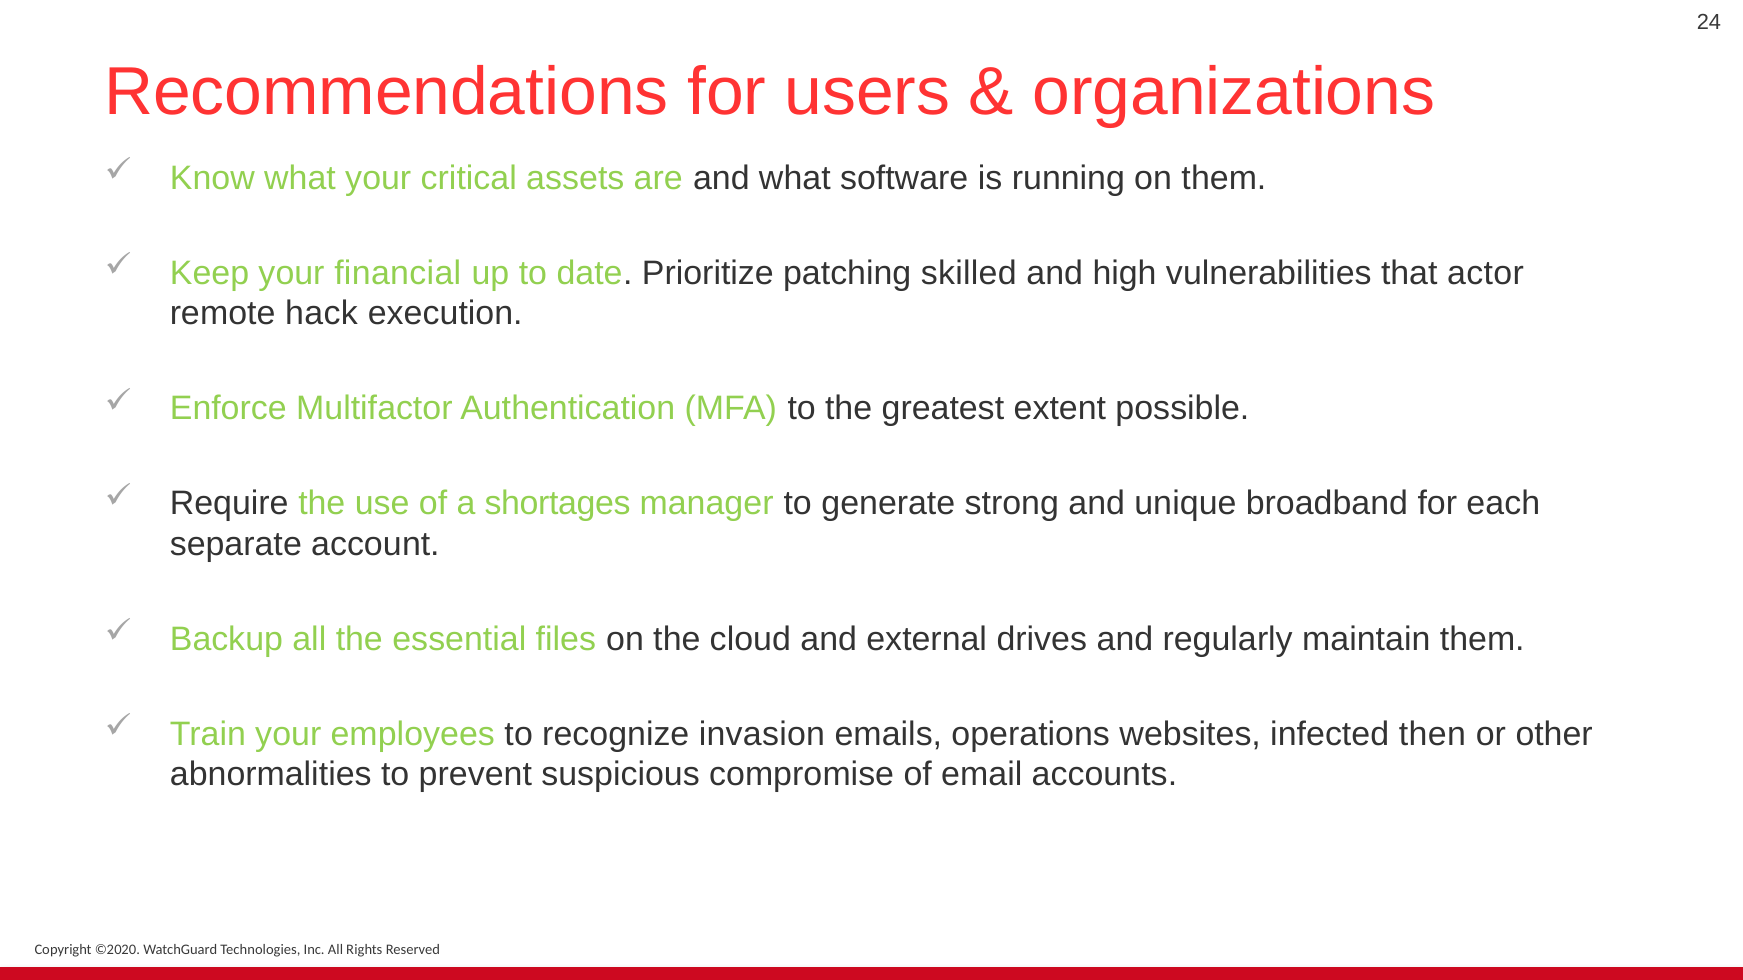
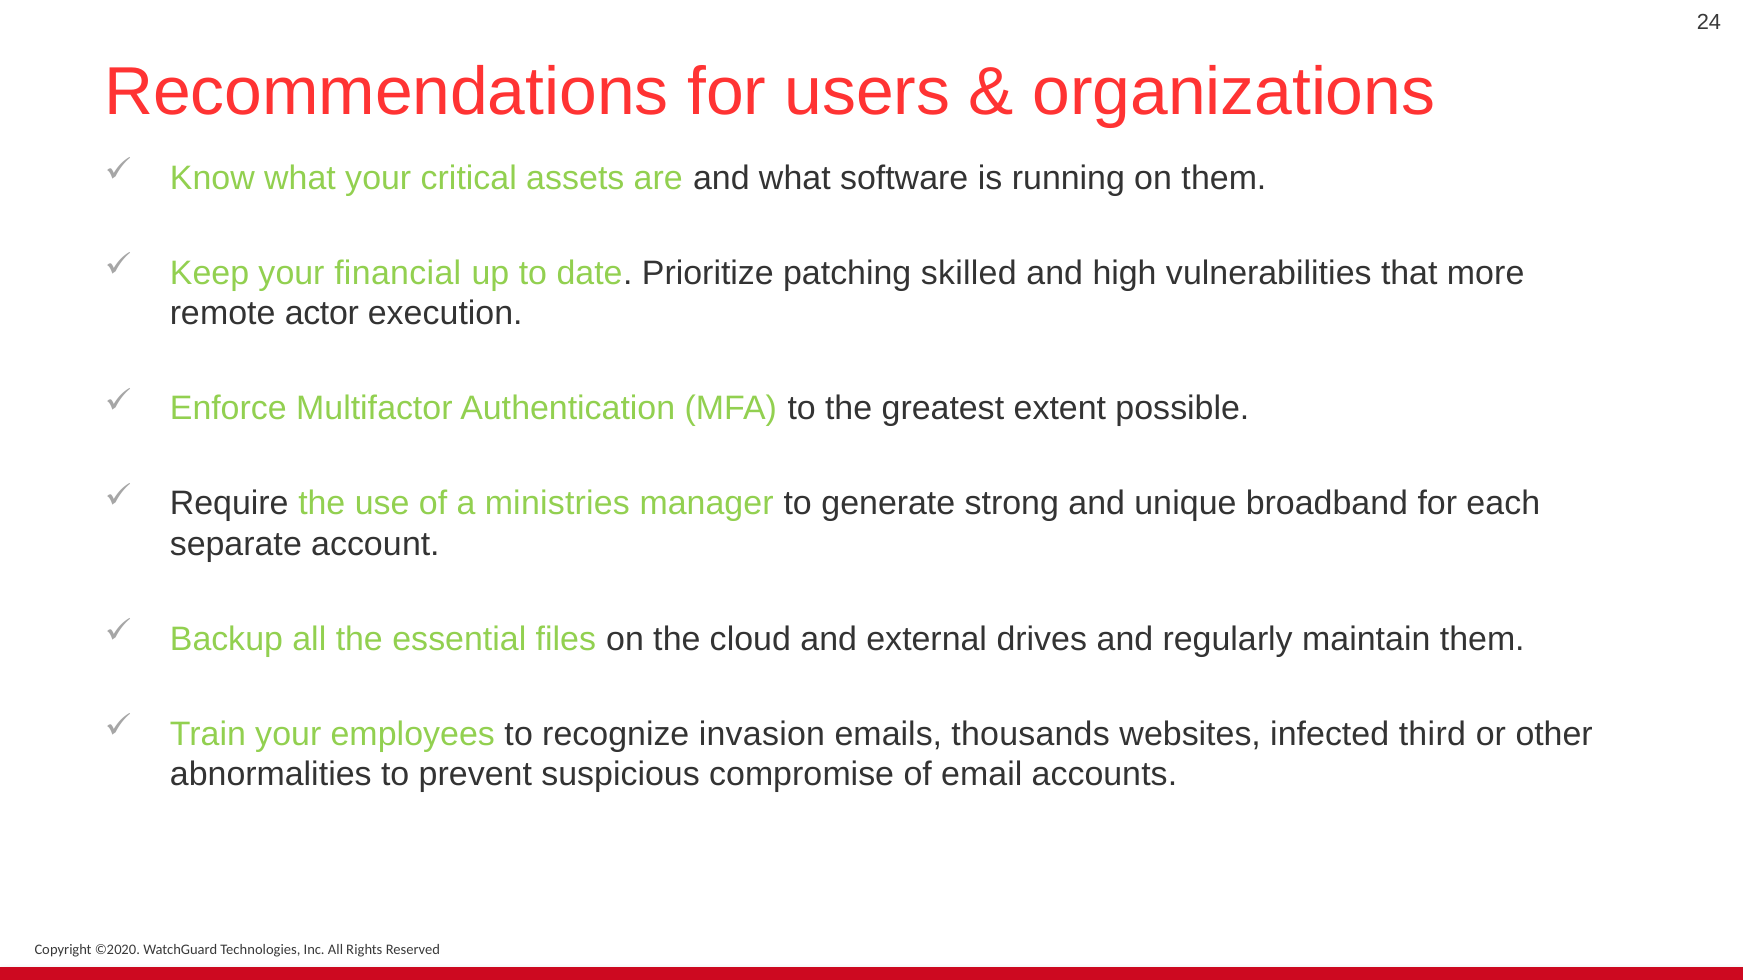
actor: actor -> more (1486, 273)
hack: hack -> actor (322, 314)
shortages: shortages -> ministries (557, 504)
operations: operations -> thousands (1031, 734)
then: then -> third (1432, 734)
